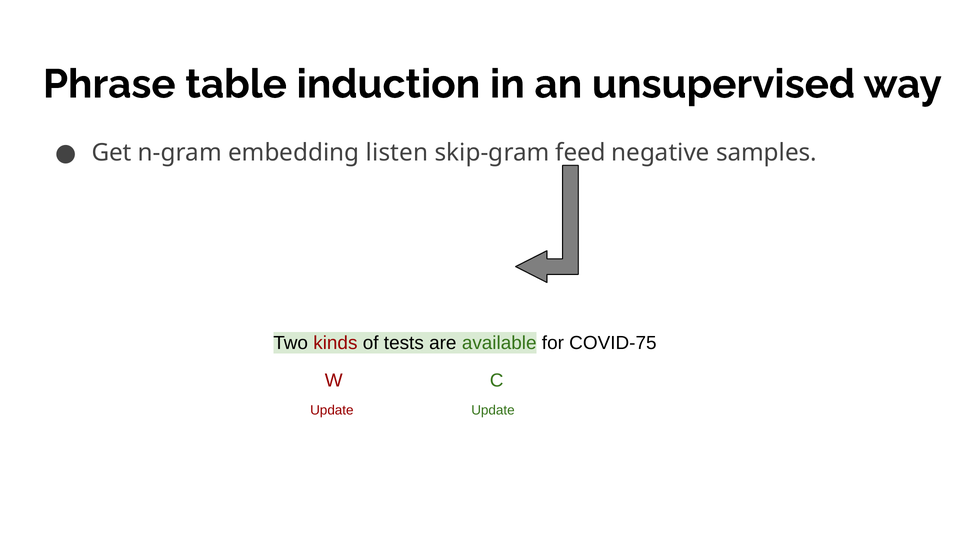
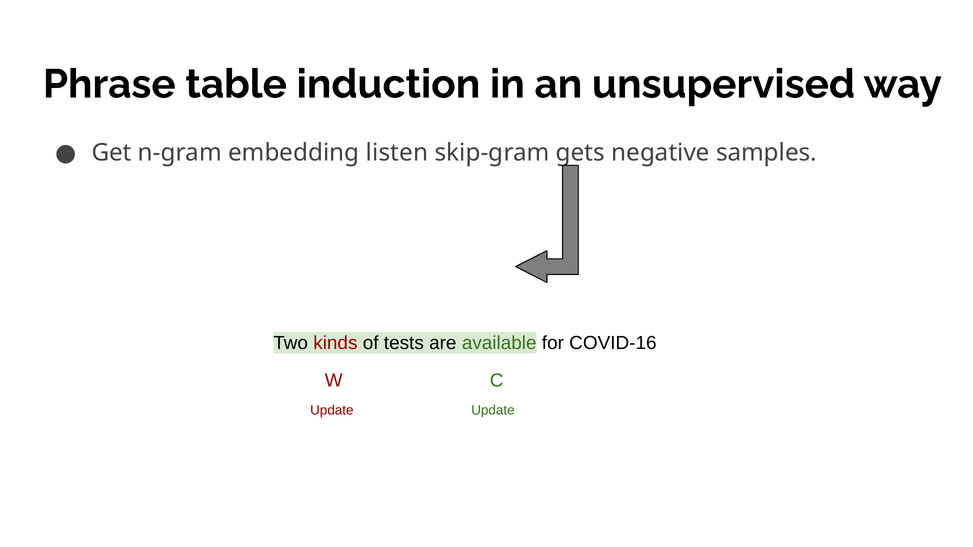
feed: feed -> gets (580, 153)
COVID-75: COVID-75 -> COVID-16 (613, 343)
